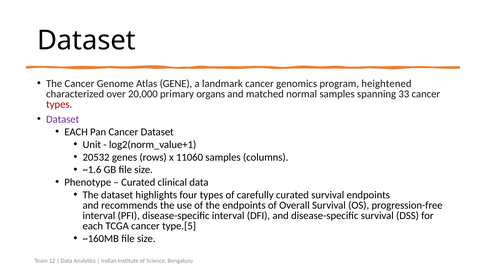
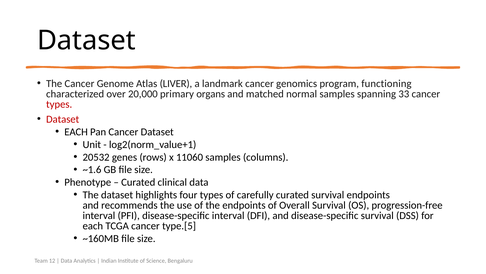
GENE: GENE -> LIVER (176, 83)
heightened: heightened -> functioning (386, 83)
Dataset colour: purple -> red (63, 119)
